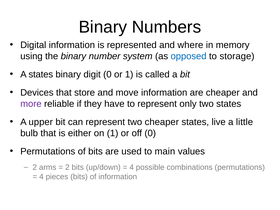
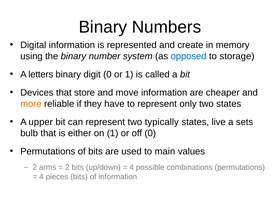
where: where -> create (190, 45)
A states: states -> letters (41, 74)
more colour: purple -> orange (31, 104)
two cheaper: cheaper -> typically (162, 122)
little: little -> sets (245, 122)
